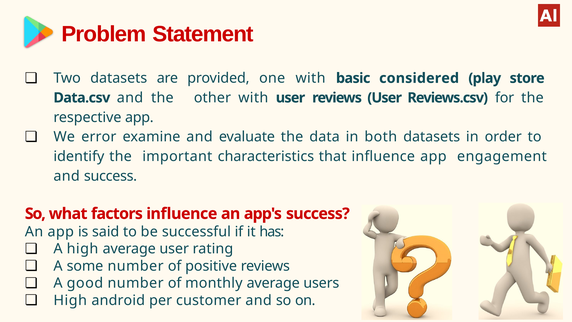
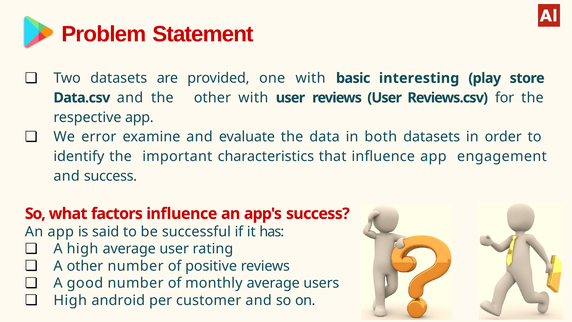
considered: considered -> interesting (419, 78)
A some: some -> other (85, 266)
